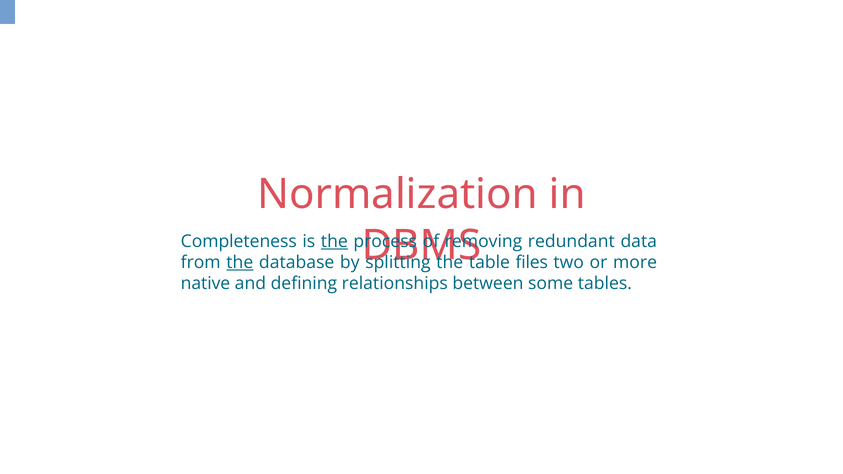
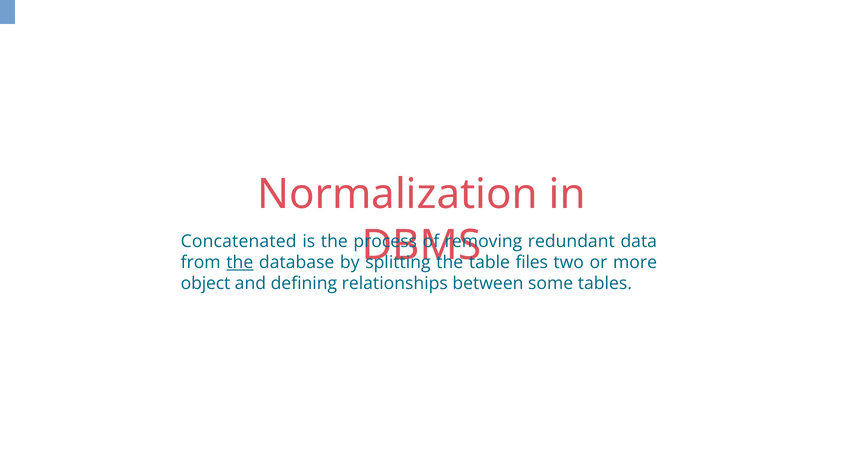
Completeness: Completeness -> Concatenated (239, 241)
the underline: present -> none (334, 241)
native: native -> object (206, 284)
